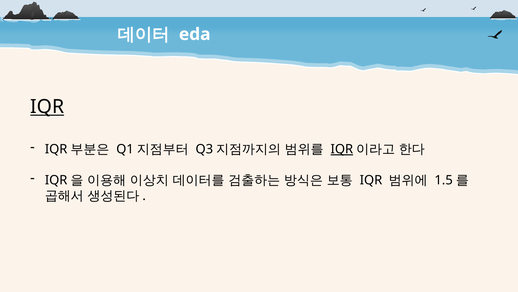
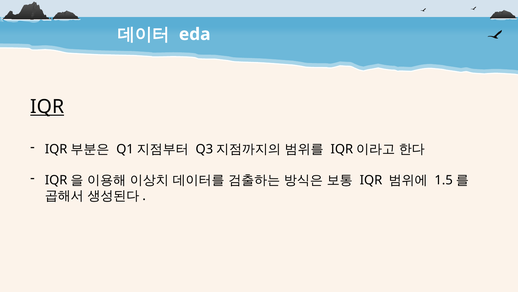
IQR underline: present -> none (342, 149)
